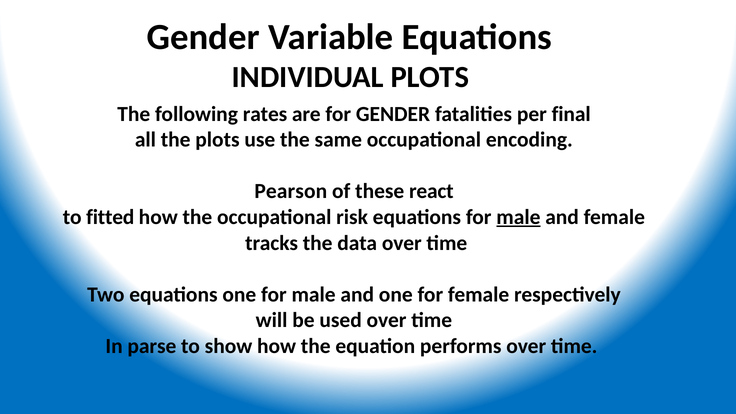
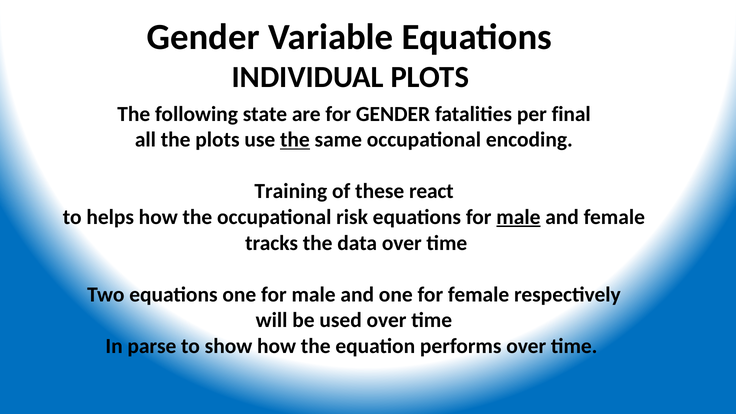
rates: rates -> state (265, 114)
the underline: none -> present (295, 140)
Pearson: Pearson -> Training (291, 191)
fitted: fitted -> helps (110, 217)
